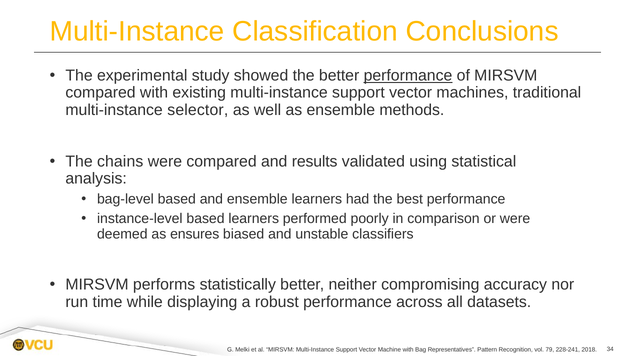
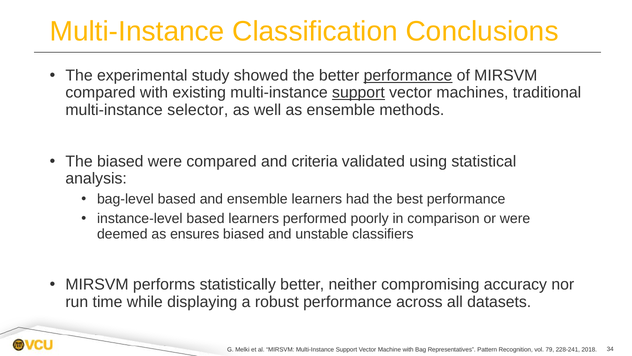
support underline: none -> present (358, 93)
The chains: chains -> biased (120, 161)
results: results -> criteria (315, 161)
